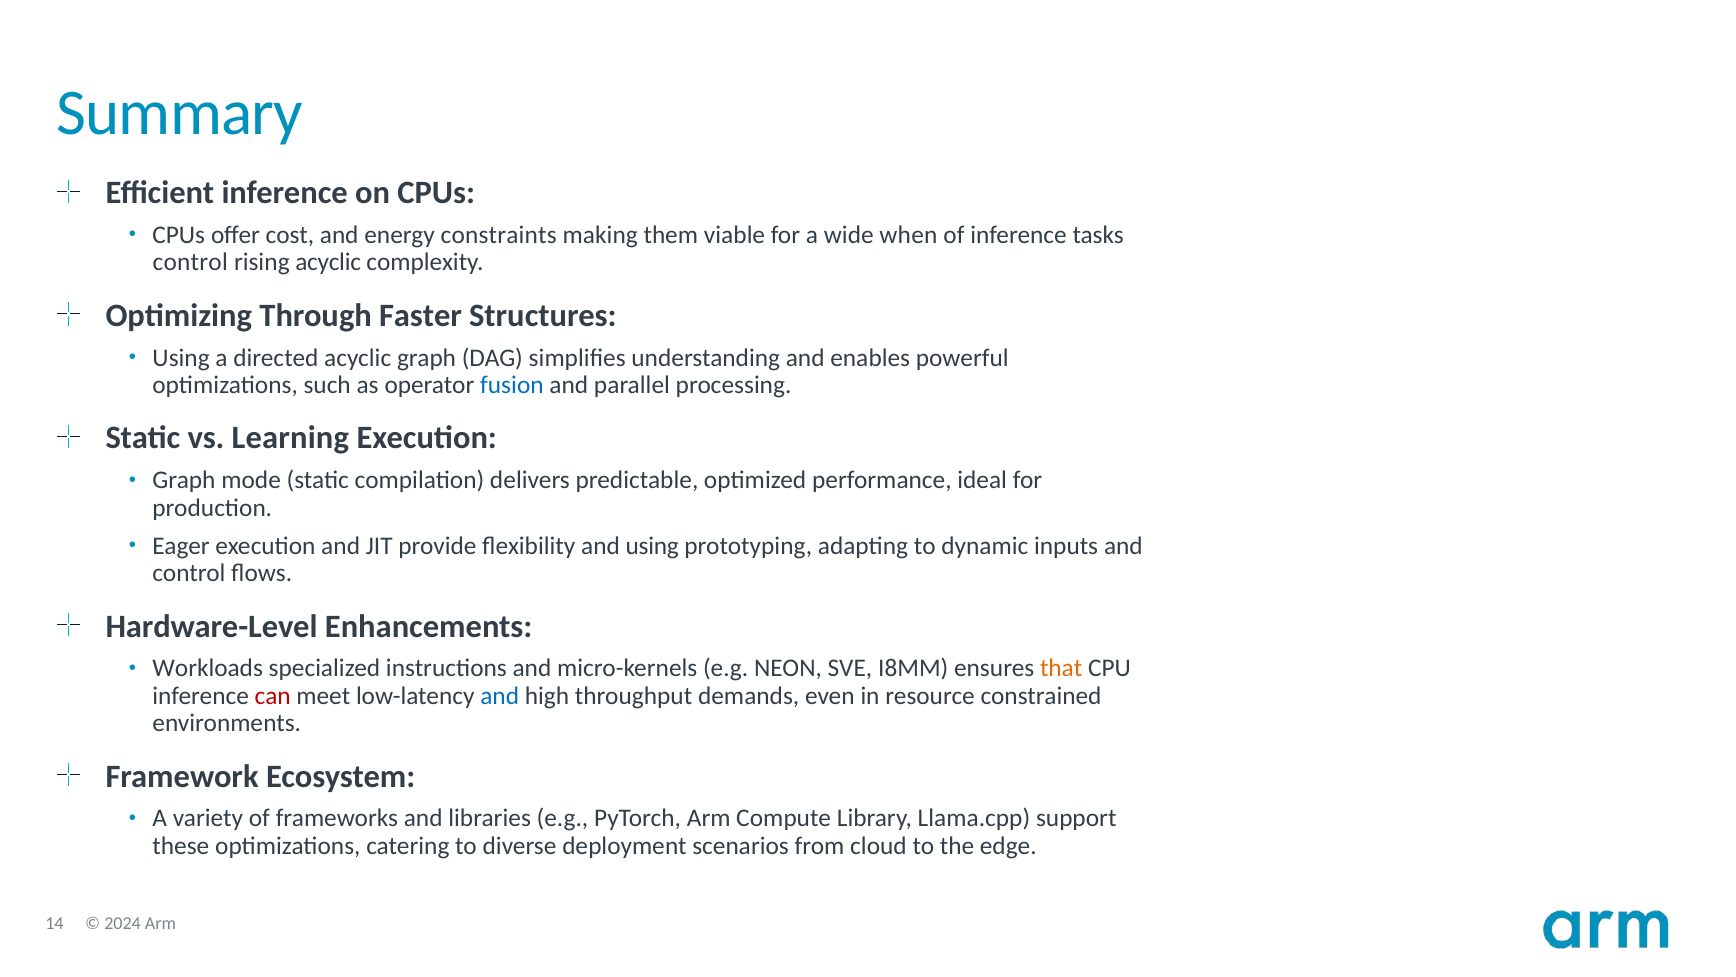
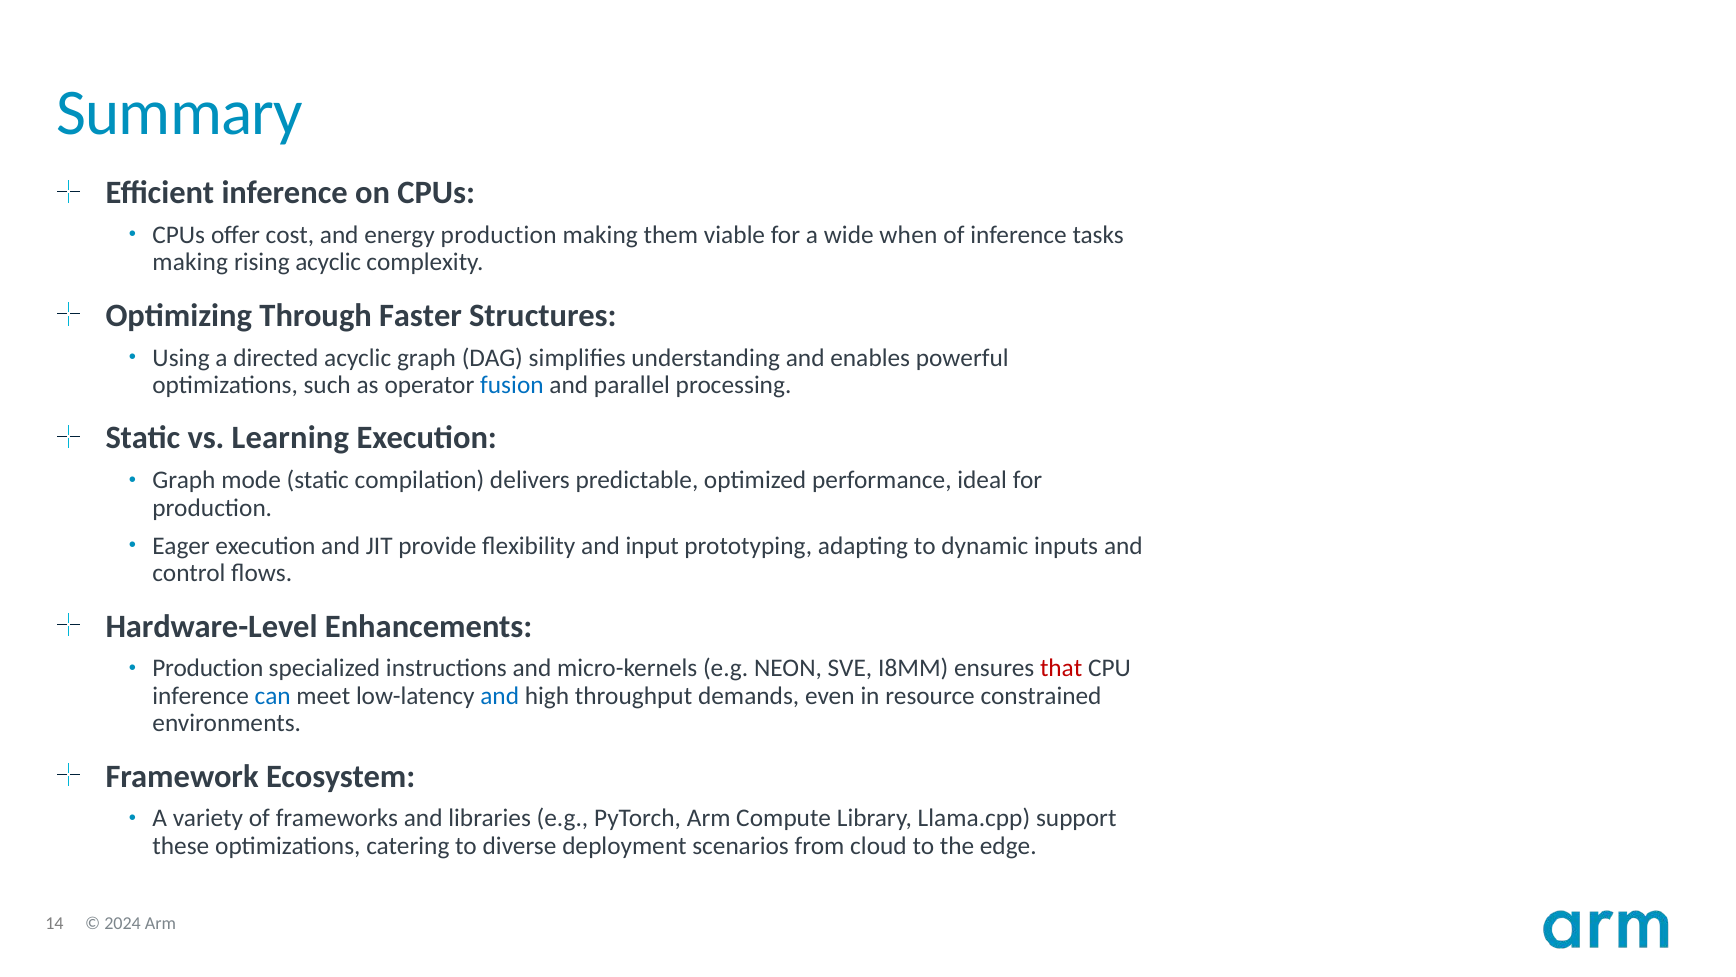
energy constraints: constraints -> production (499, 235)
control: control -> making (190, 262)
and using: using -> input (652, 546)
Workloads: Workloads -> Production (208, 668)
that colour: orange -> red (1061, 668)
can colour: red -> blue (273, 696)
